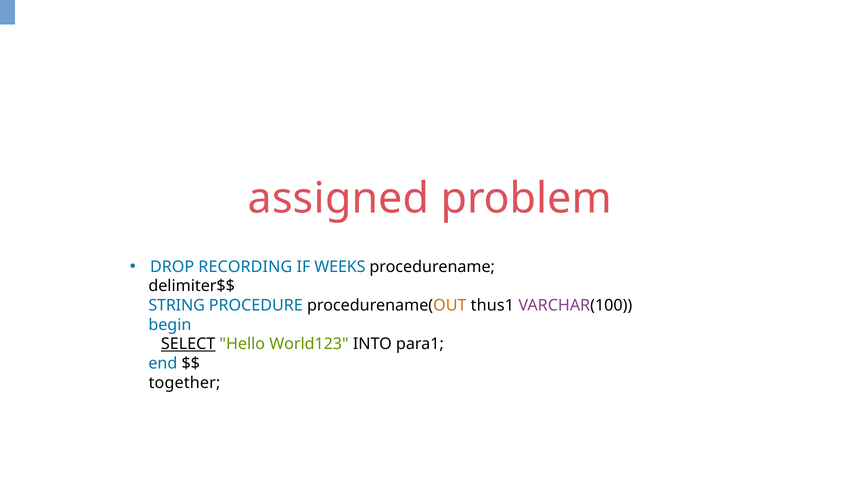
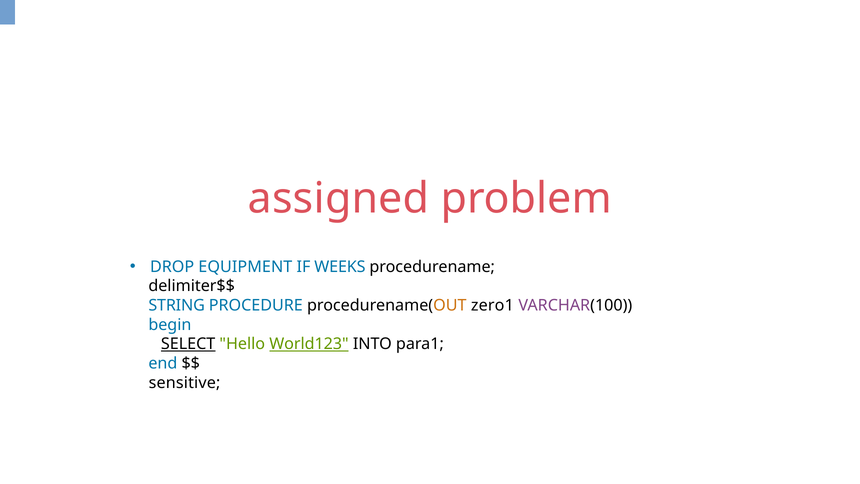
RECORDING: RECORDING -> EQUIPMENT (245, 267)
thus1: thus1 -> zero1 (492, 305)
World123 underline: none -> present (309, 344)
together: together -> sensitive (185, 383)
